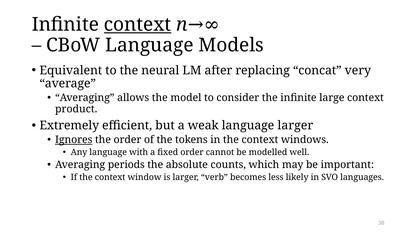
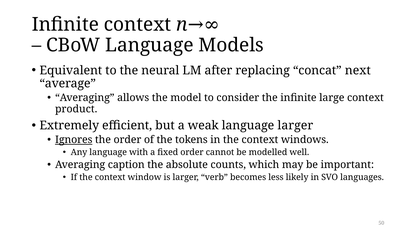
context underline: present -> none (138, 25)
very: very -> next (358, 70)
periods: periods -> caption (126, 165)
